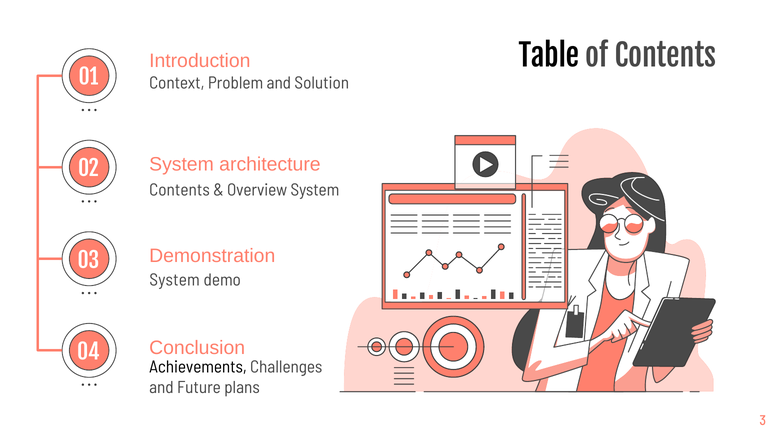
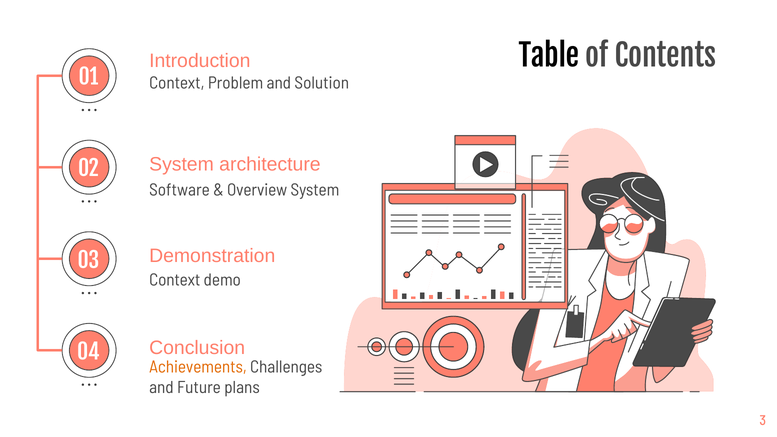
Contents: Contents -> Software (180, 190)
System: System -> Context (175, 280)
Achievements colour: black -> orange (198, 367)
